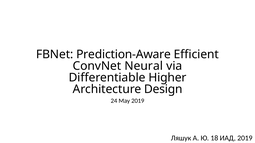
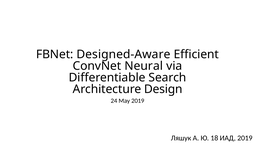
Prediction-Aware: Prediction-Aware -> Designed-Aware (123, 55)
Higher: Higher -> Search (167, 78)
